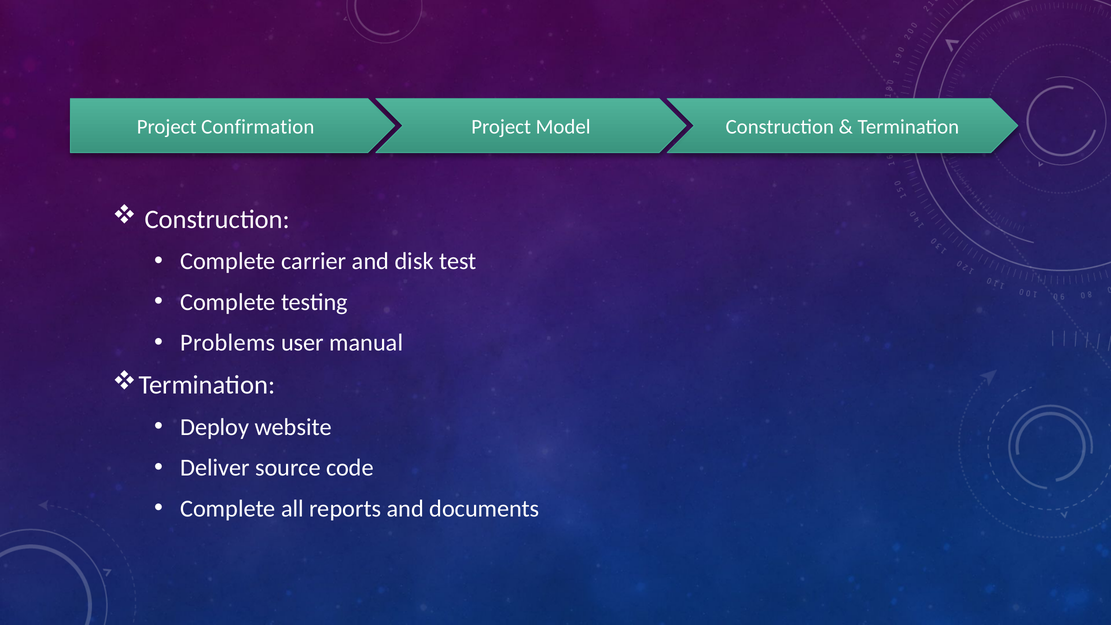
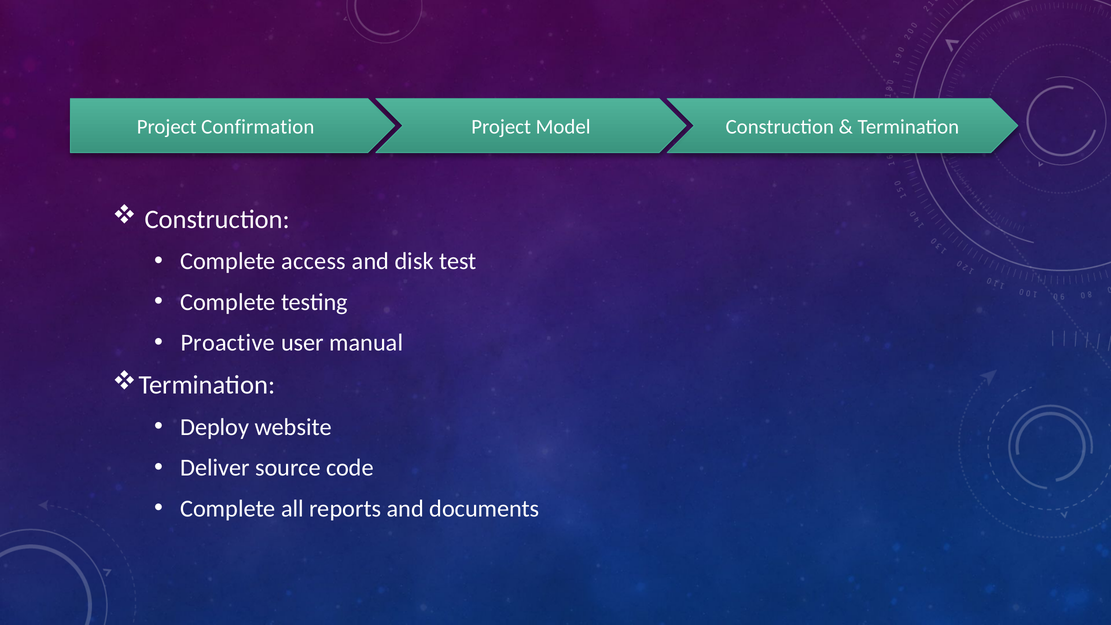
carrier: carrier -> access (314, 261)
Problems: Problems -> Proactive (228, 343)
